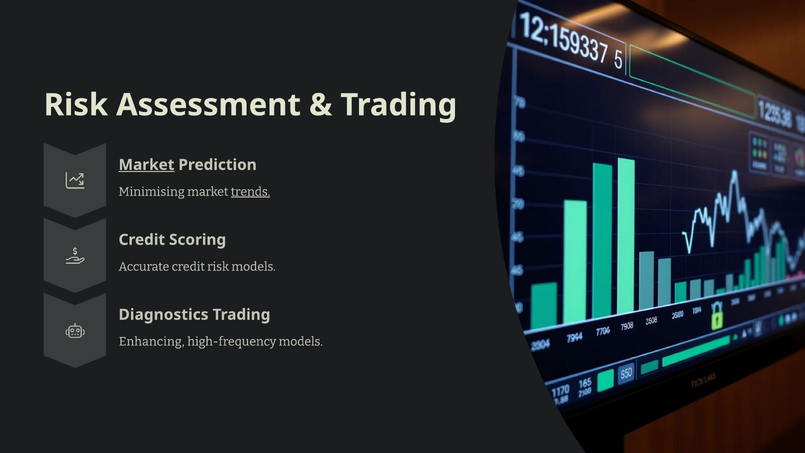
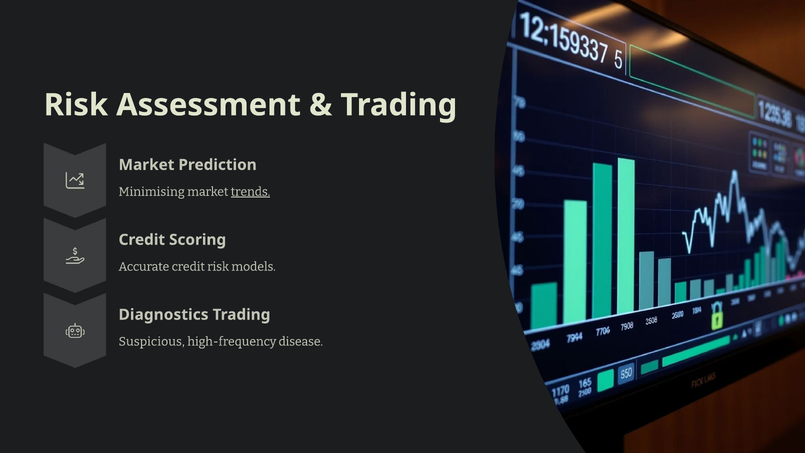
Market underline: present -> none (146, 165)
Enhancing: Enhancing -> Suspicious (152, 341)
high-frequency models: models -> disease (301, 341)
